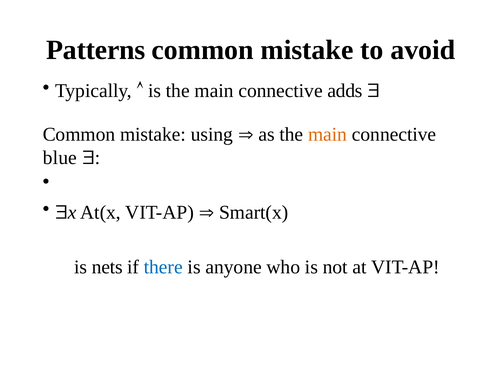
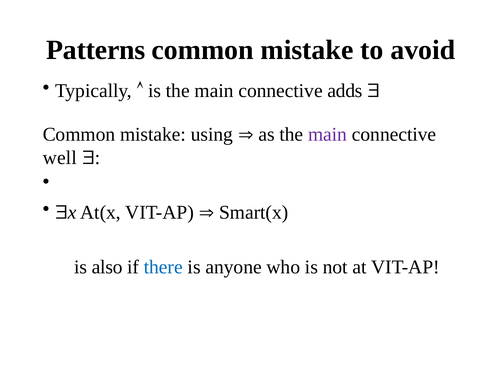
main colour: orange -> purple (328, 134)
blue: blue -> well (60, 158)
nets: nets -> also (107, 267)
